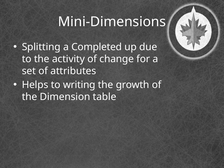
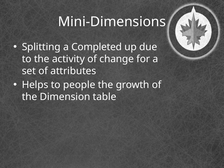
writing: writing -> people (79, 85)
